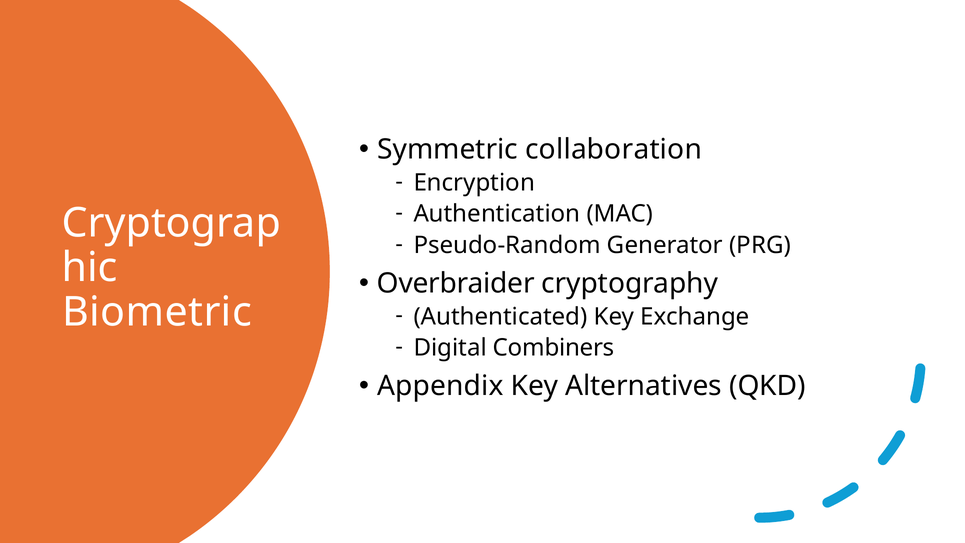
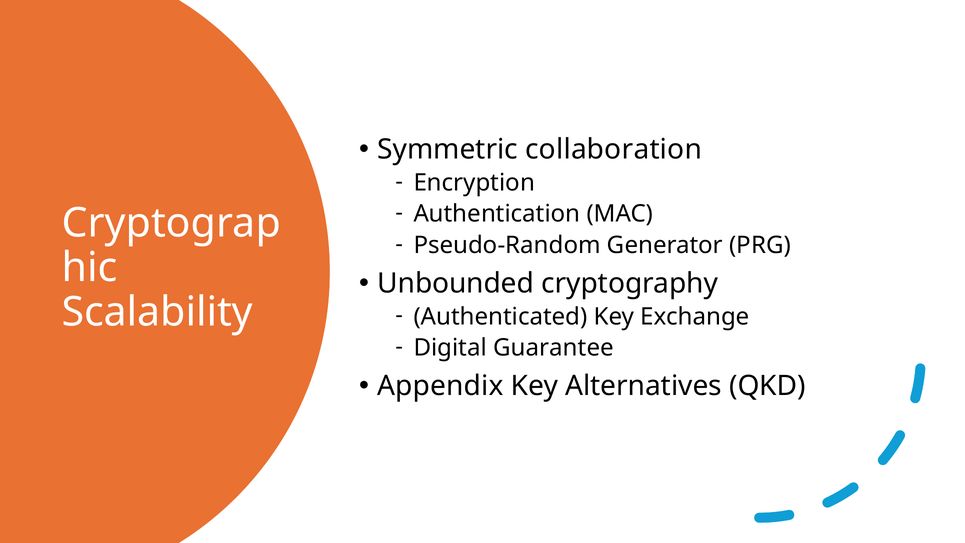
Overbraider: Overbraider -> Unbounded (456, 283)
Biometric: Biometric -> Scalability (157, 312)
Combiners: Combiners -> Guarantee (554, 348)
